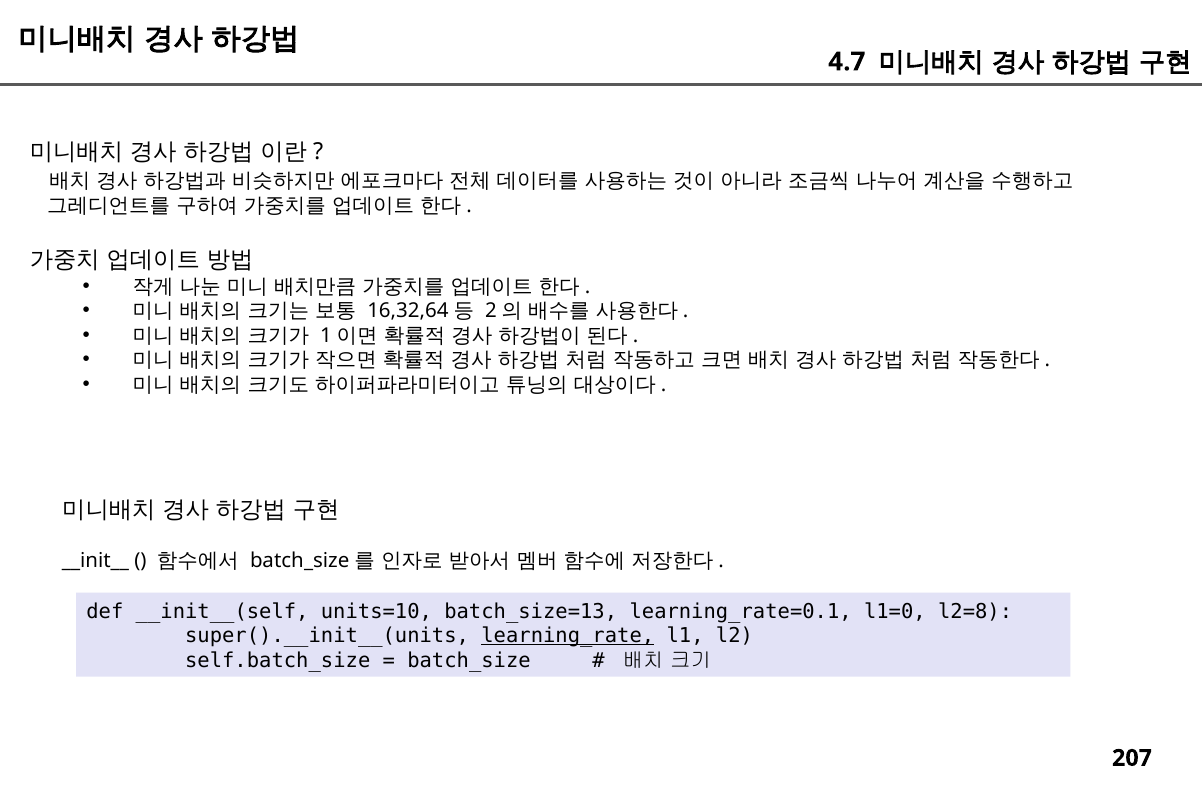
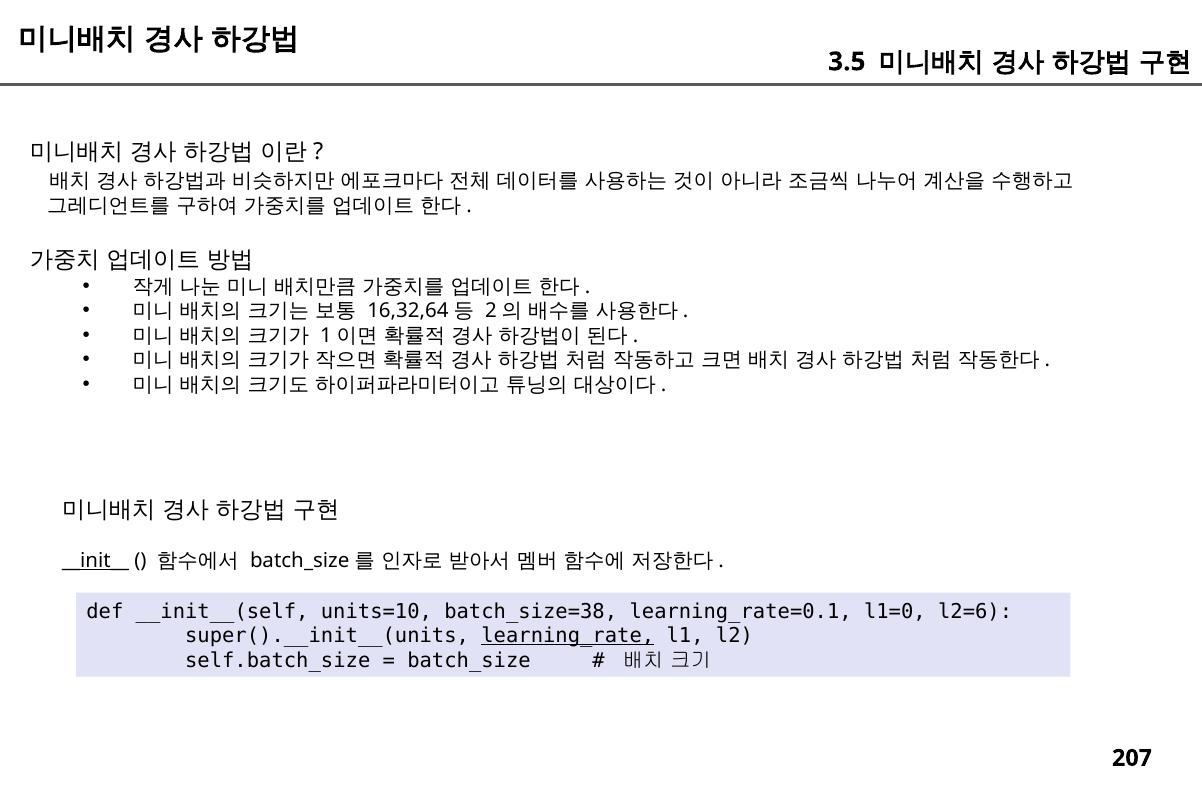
4.7: 4.7 -> 3.5 (847, 62)
__init__ underline: none -> present (95, 560)
batch_size=13: batch_size=13 -> batch_size=38 (531, 611)
l2=8: l2=8 -> l2=6 (975, 611)
